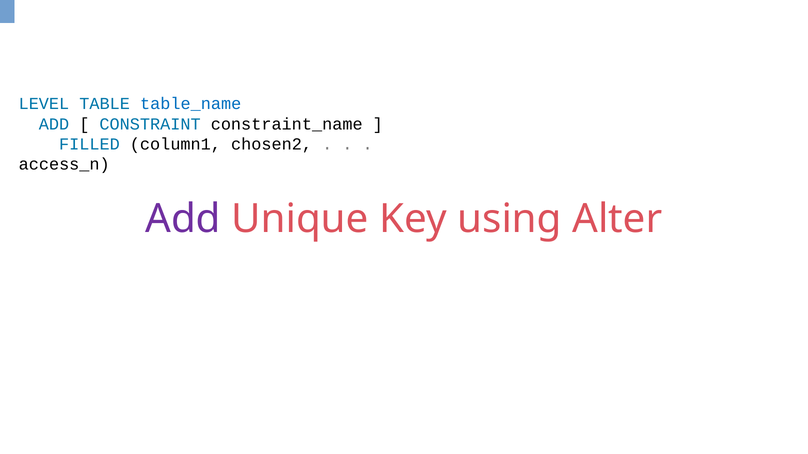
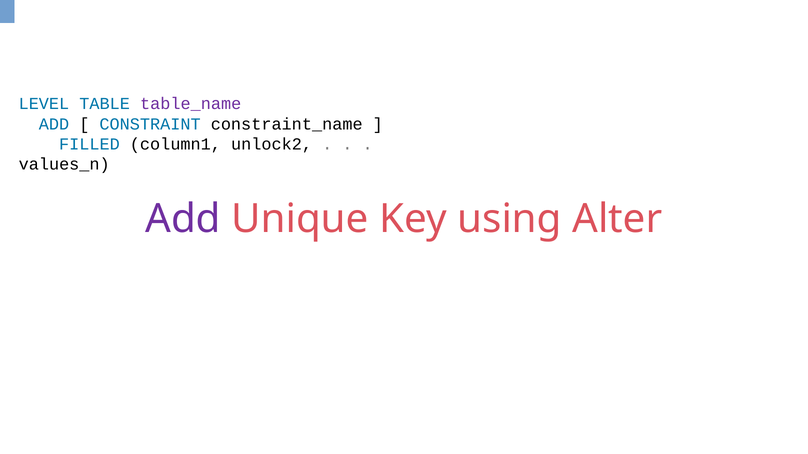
table_name colour: blue -> purple (191, 104)
chosen2: chosen2 -> unlock2 (272, 144)
access_n: access_n -> values_n (64, 165)
